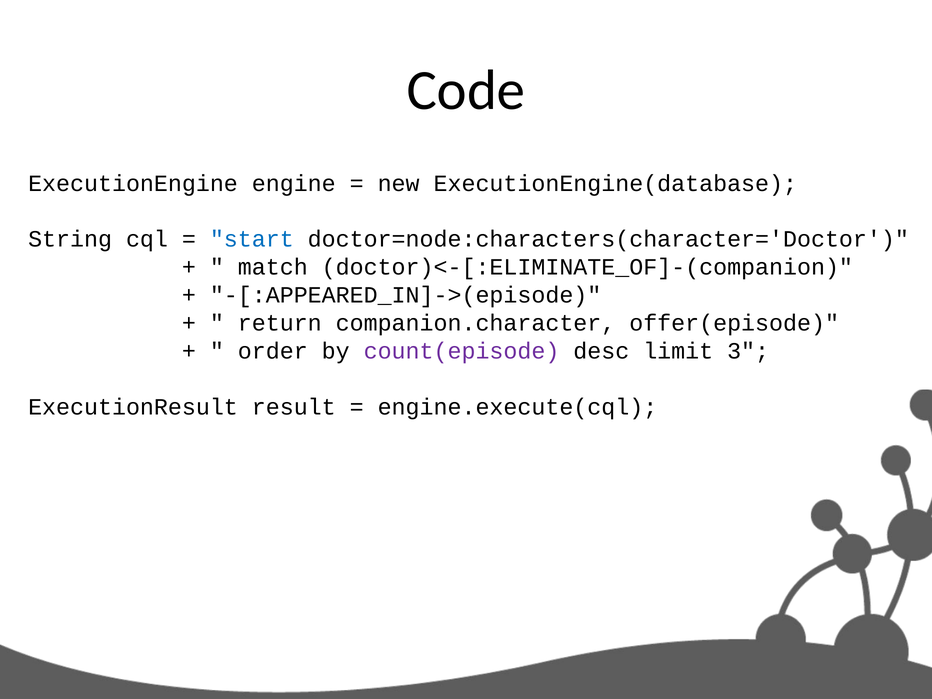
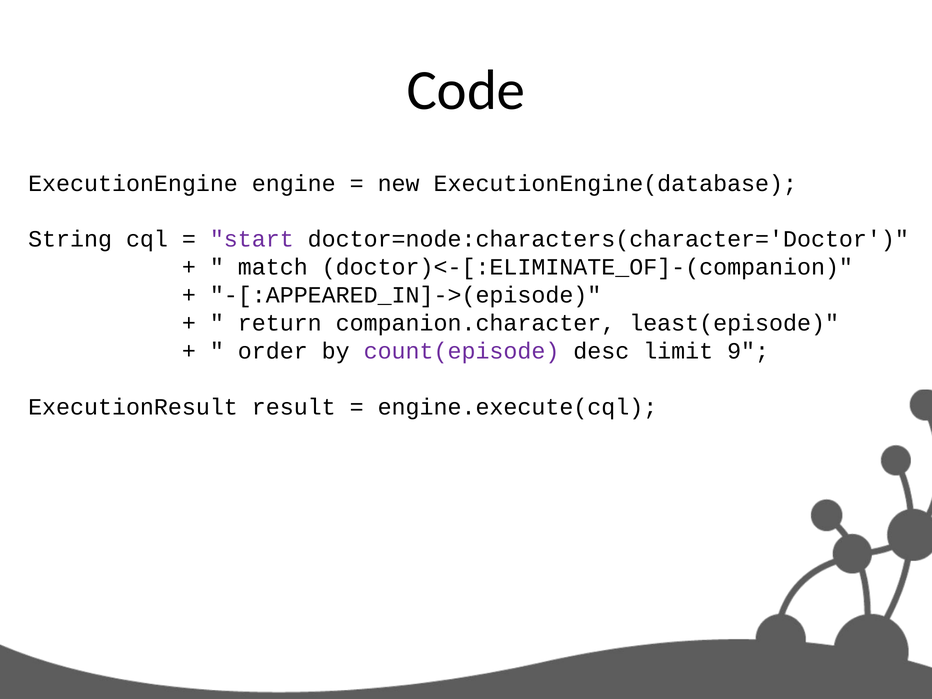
start colour: blue -> purple (252, 239)
offer(episode: offer(episode -> least(episode (734, 323)
3: 3 -> 9 (748, 351)
